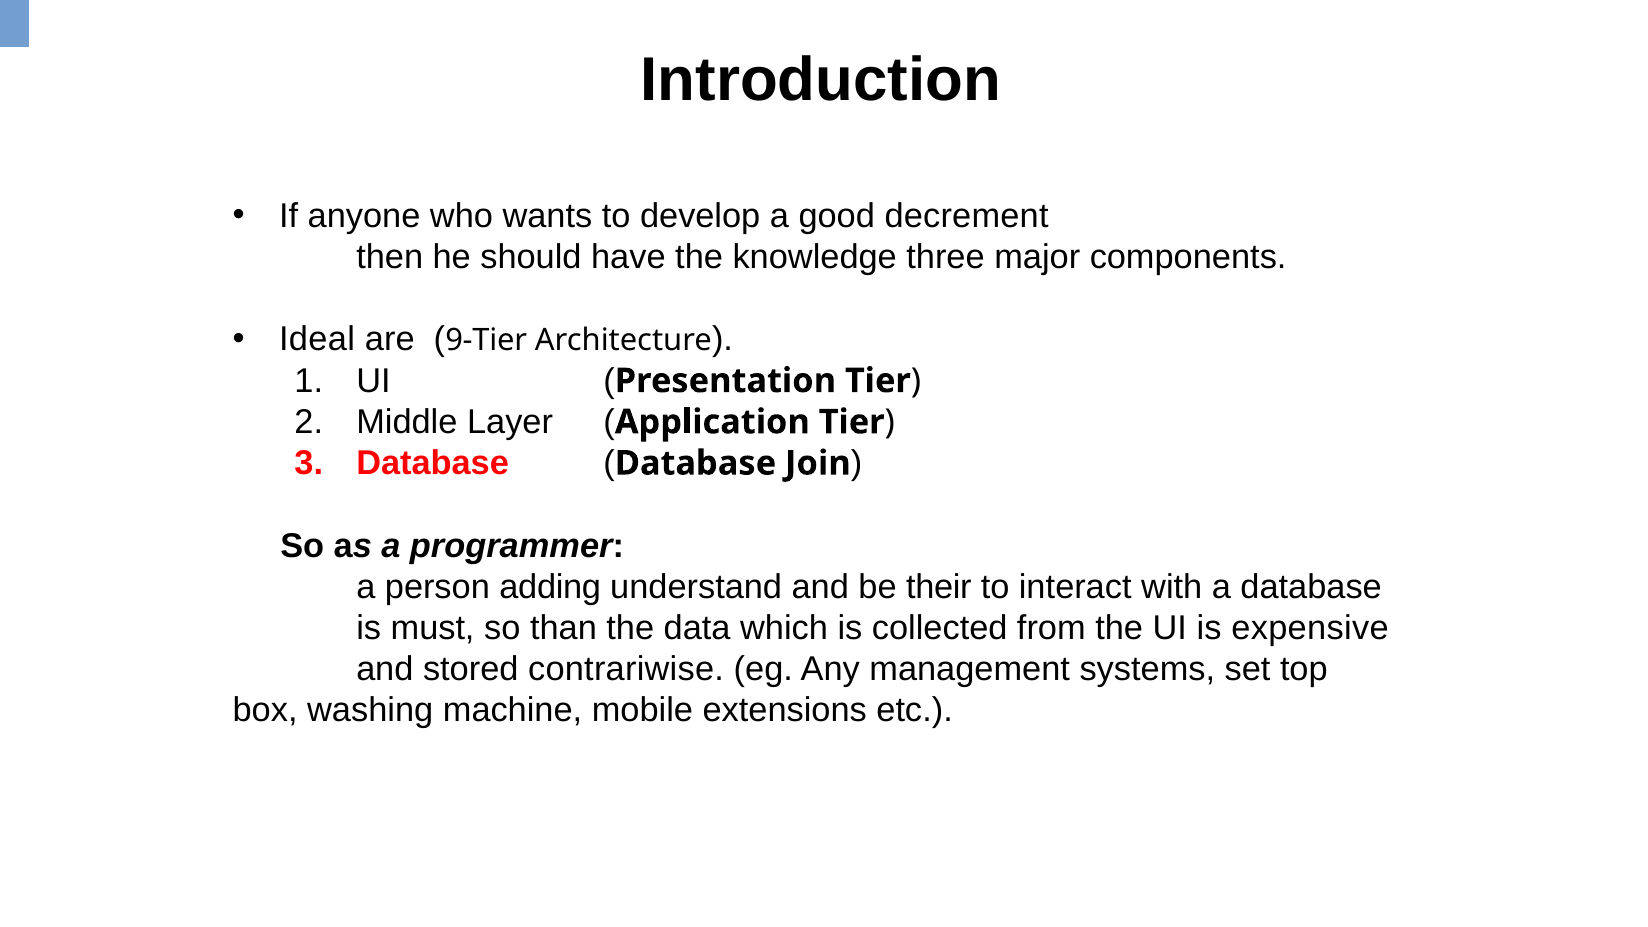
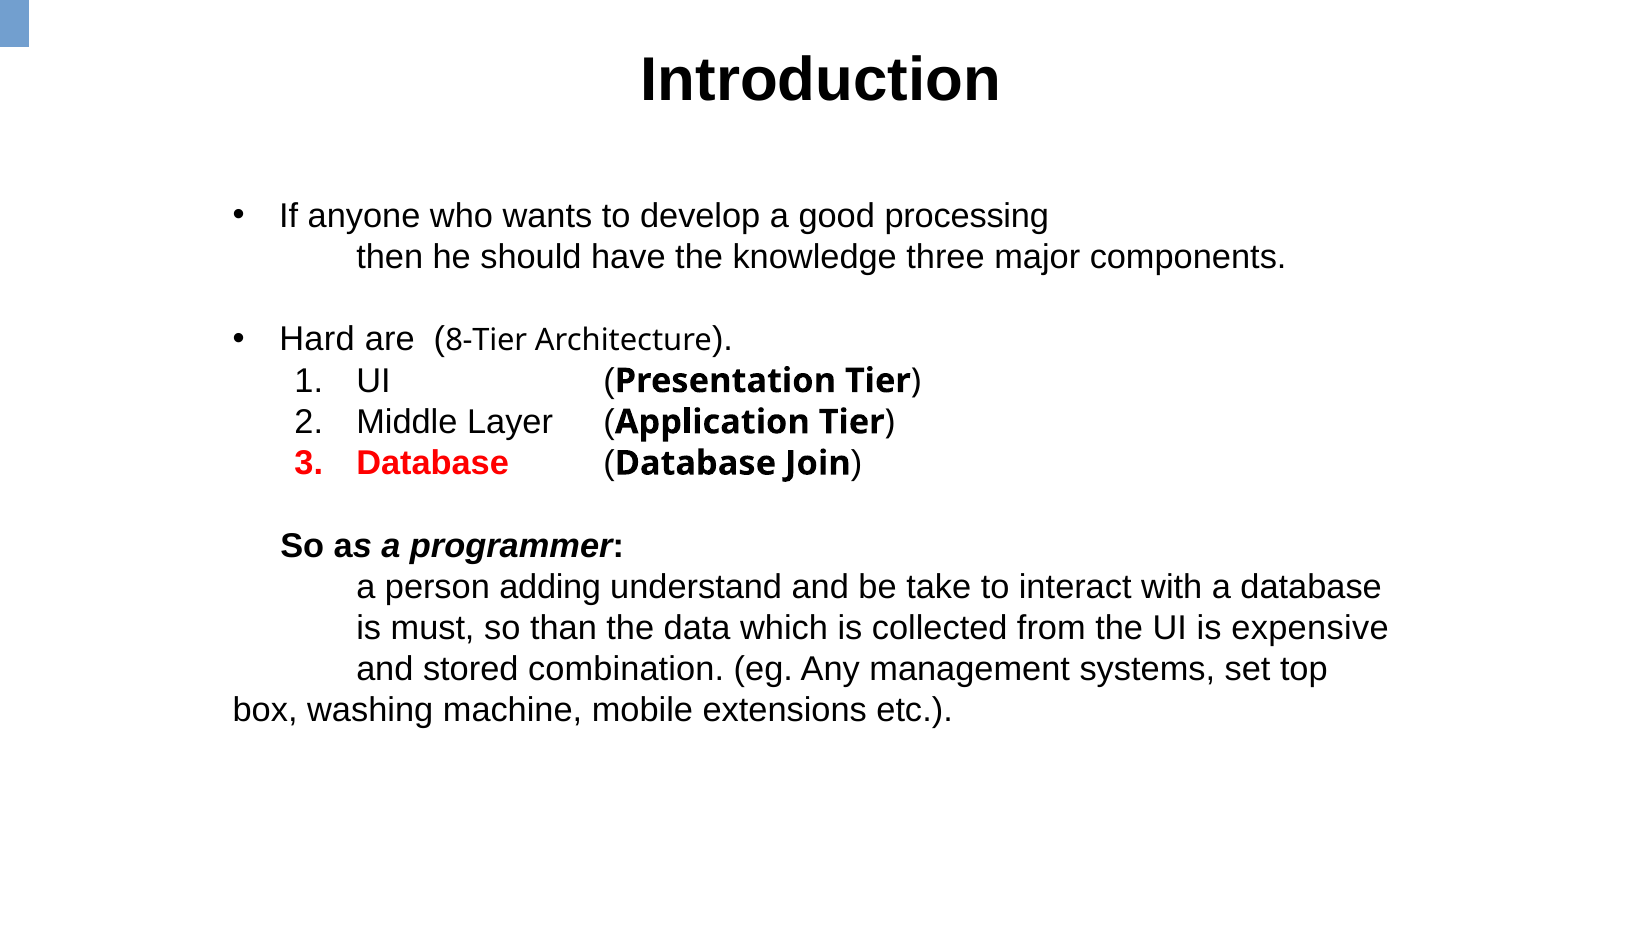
decrement: decrement -> processing (967, 216)
Ideal: Ideal -> Hard (317, 340)
9-Tier: 9-Tier -> 8-Tier (486, 341)
their: their -> take (939, 587)
contrariwise: contrariwise -> combination (626, 669)
